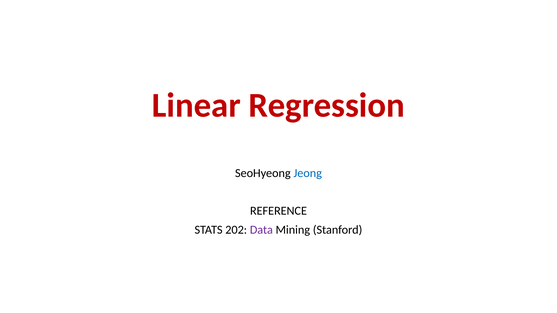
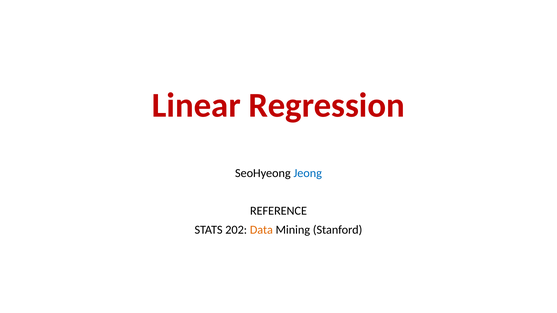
Data colour: purple -> orange (261, 230)
